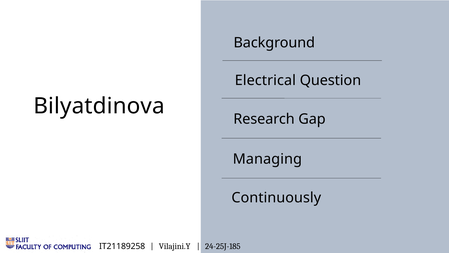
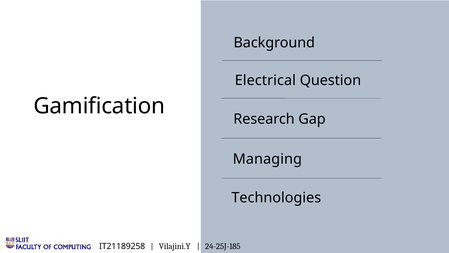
Bilyatdinova: Bilyatdinova -> Gamification (99, 106)
Continuously: Continuously -> Technologies (276, 197)
